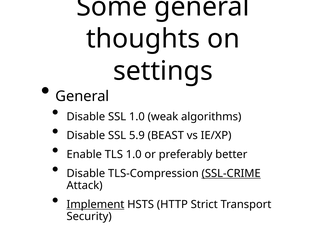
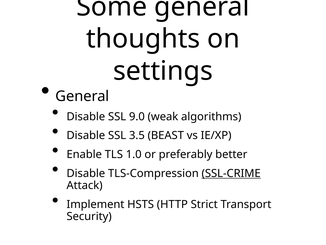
SSL 1.0: 1.0 -> 9.0 (137, 116)
5.9: 5.9 -> 3.5 (137, 135)
Implement underline: present -> none (95, 204)
